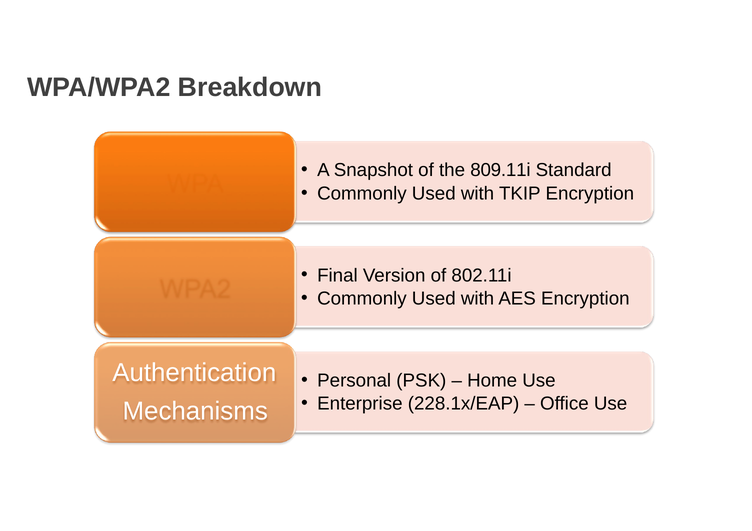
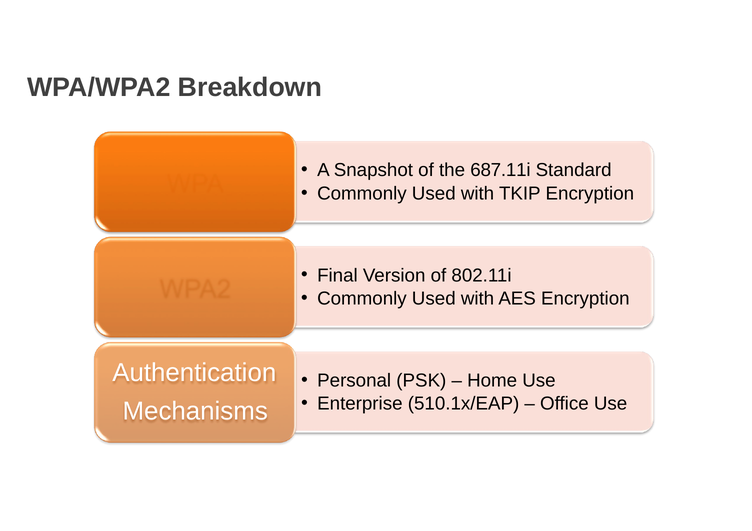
809.11i: 809.11i -> 687.11i (500, 170)
228.1x/EAP: 228.1x/EAP -> 510.1x/EAP (464, 404)
